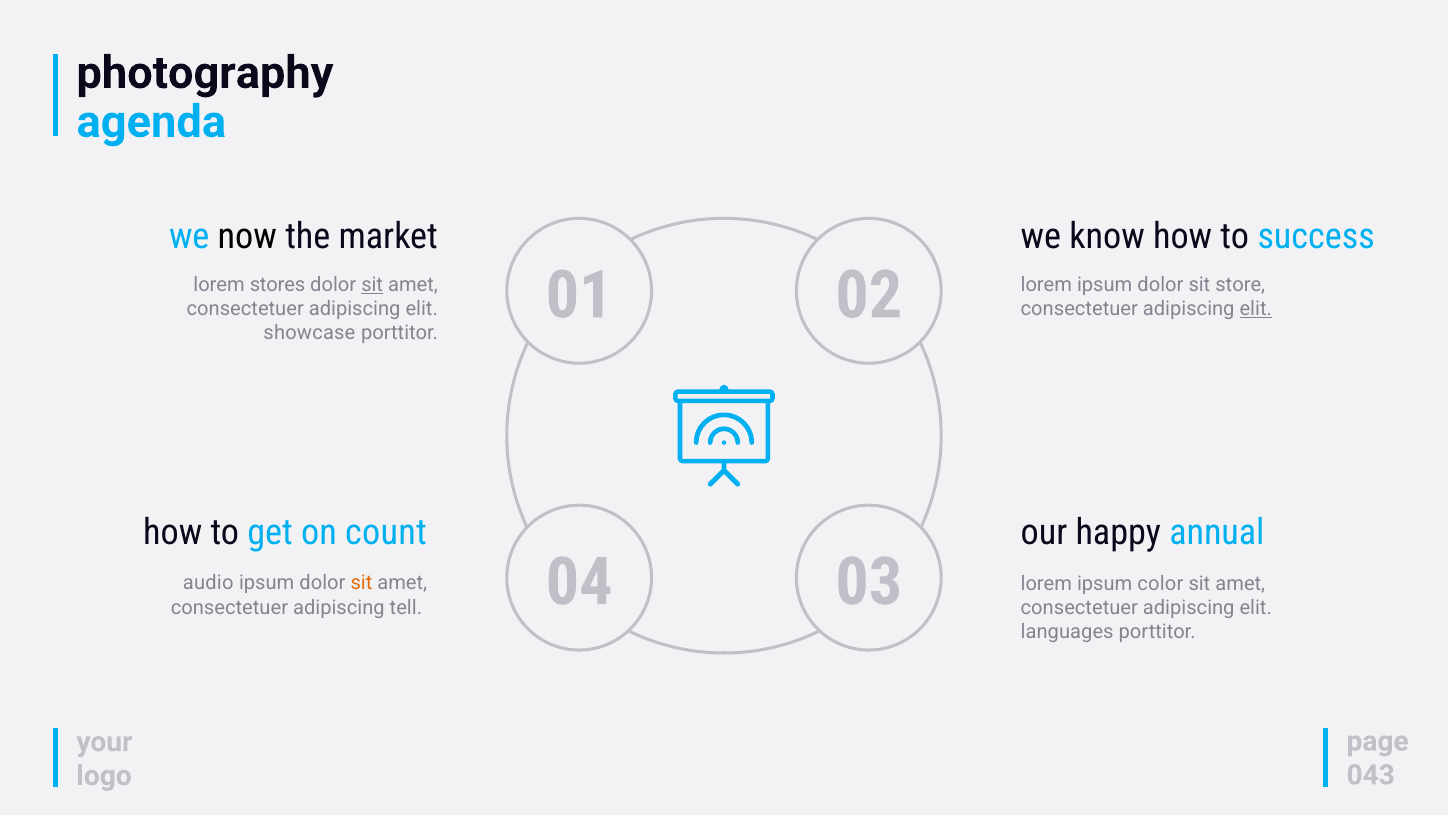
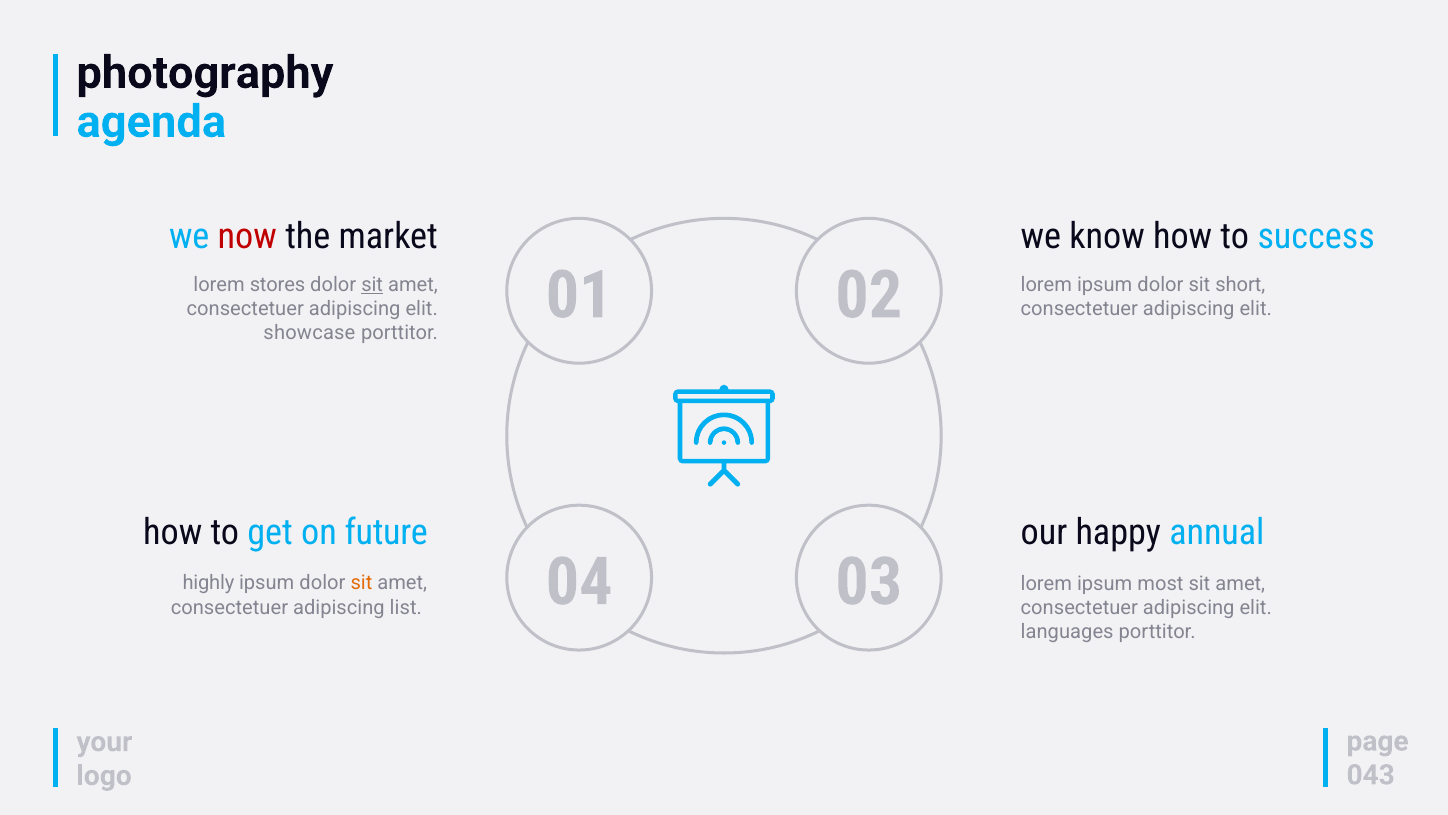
now colour: black -> red (247, 236)
store: store -> short (1240, 284)
elit underline: present -> none (1256, 309)
count: count -> future (386, 533)
audio: audio -> highly (208, 583)
color: color -> most (1160, 583)
tell: tell -> list (406, 607)
